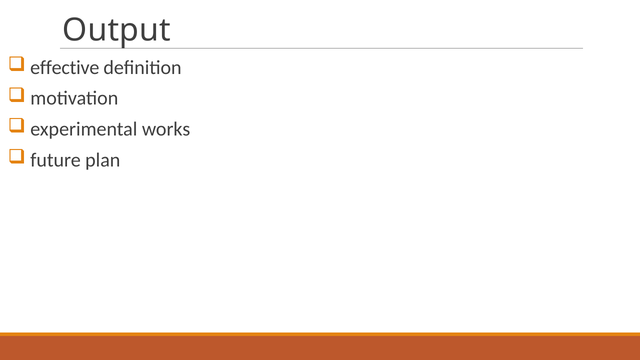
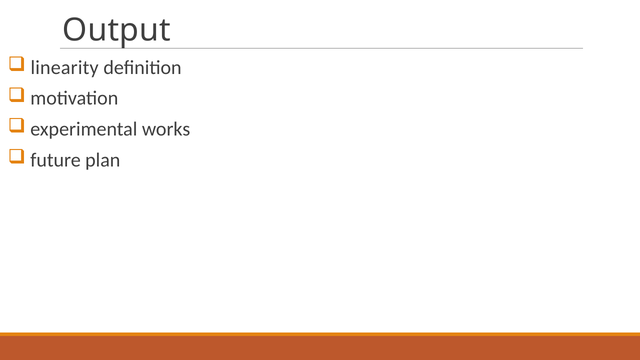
effective: effective -> linearity (65, 67)
